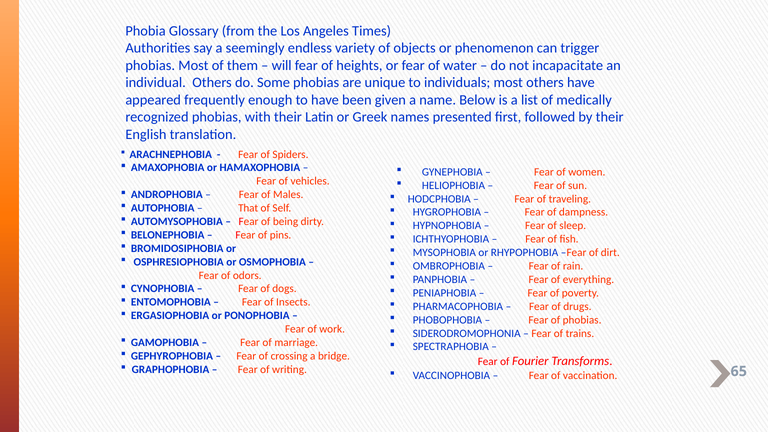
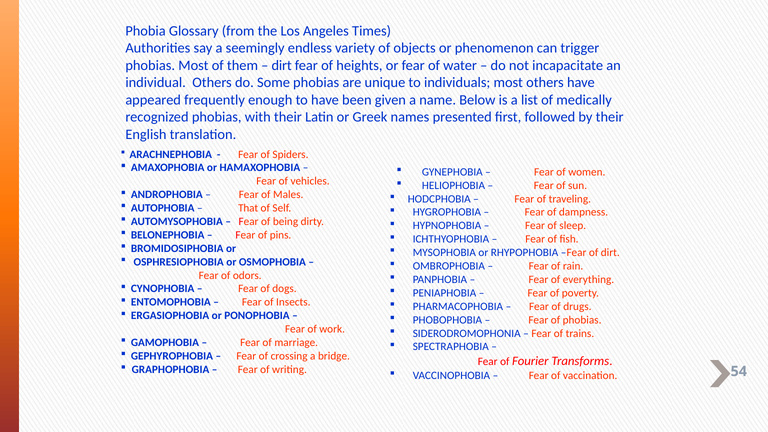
will: will -> dirt (282, 65)
65: 65 -> 54 (739, 371)
